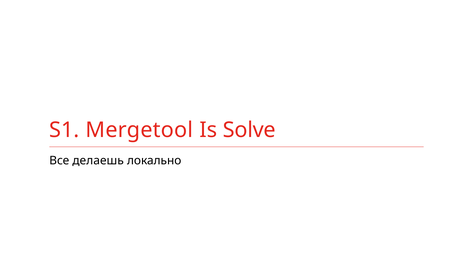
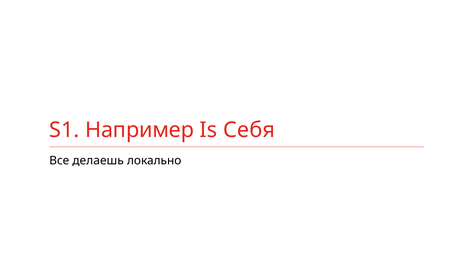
Mergetool: Mergetool -> Например (140, 130)
Solve: Solve -> Себя (249, 130)
